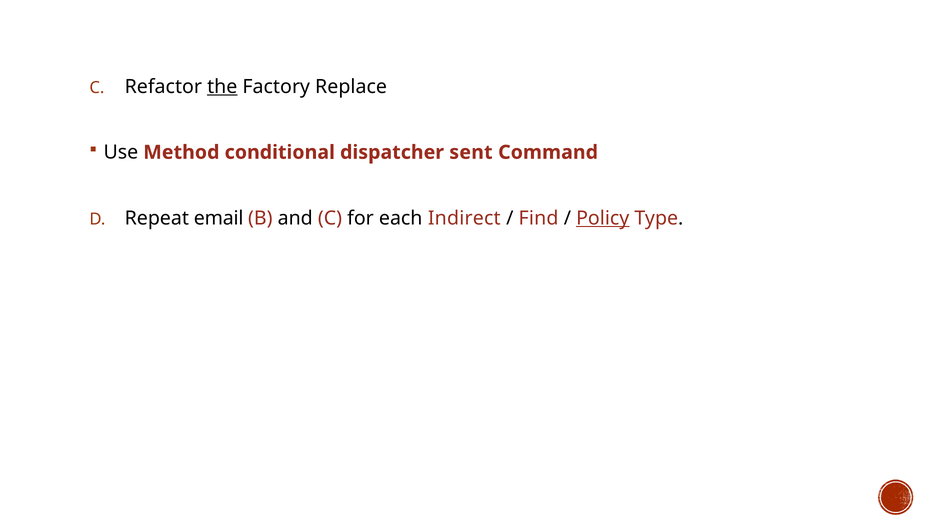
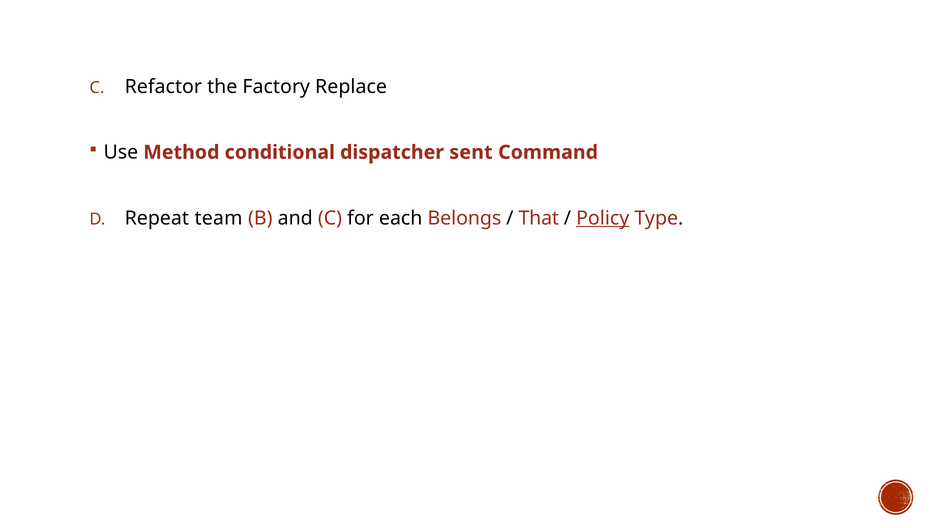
the underline: present -> none (222, 87)
email: email -> team (218, 218)
Indirect: Indirect -> Belongs (464, 218)
Find: Find -> That (539, 218)
